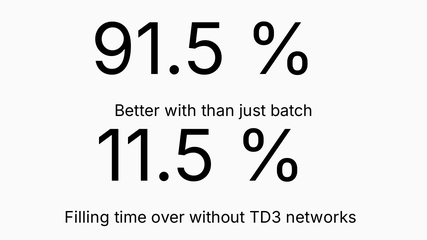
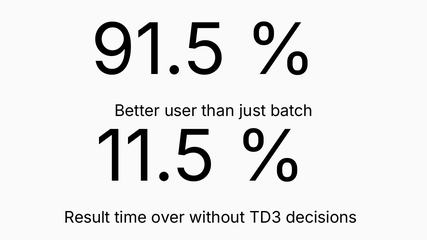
with: with -> user (181, 111)
Filling: Filling -> Result (87, 218)
networks: networks -> decisions (321, 218)
